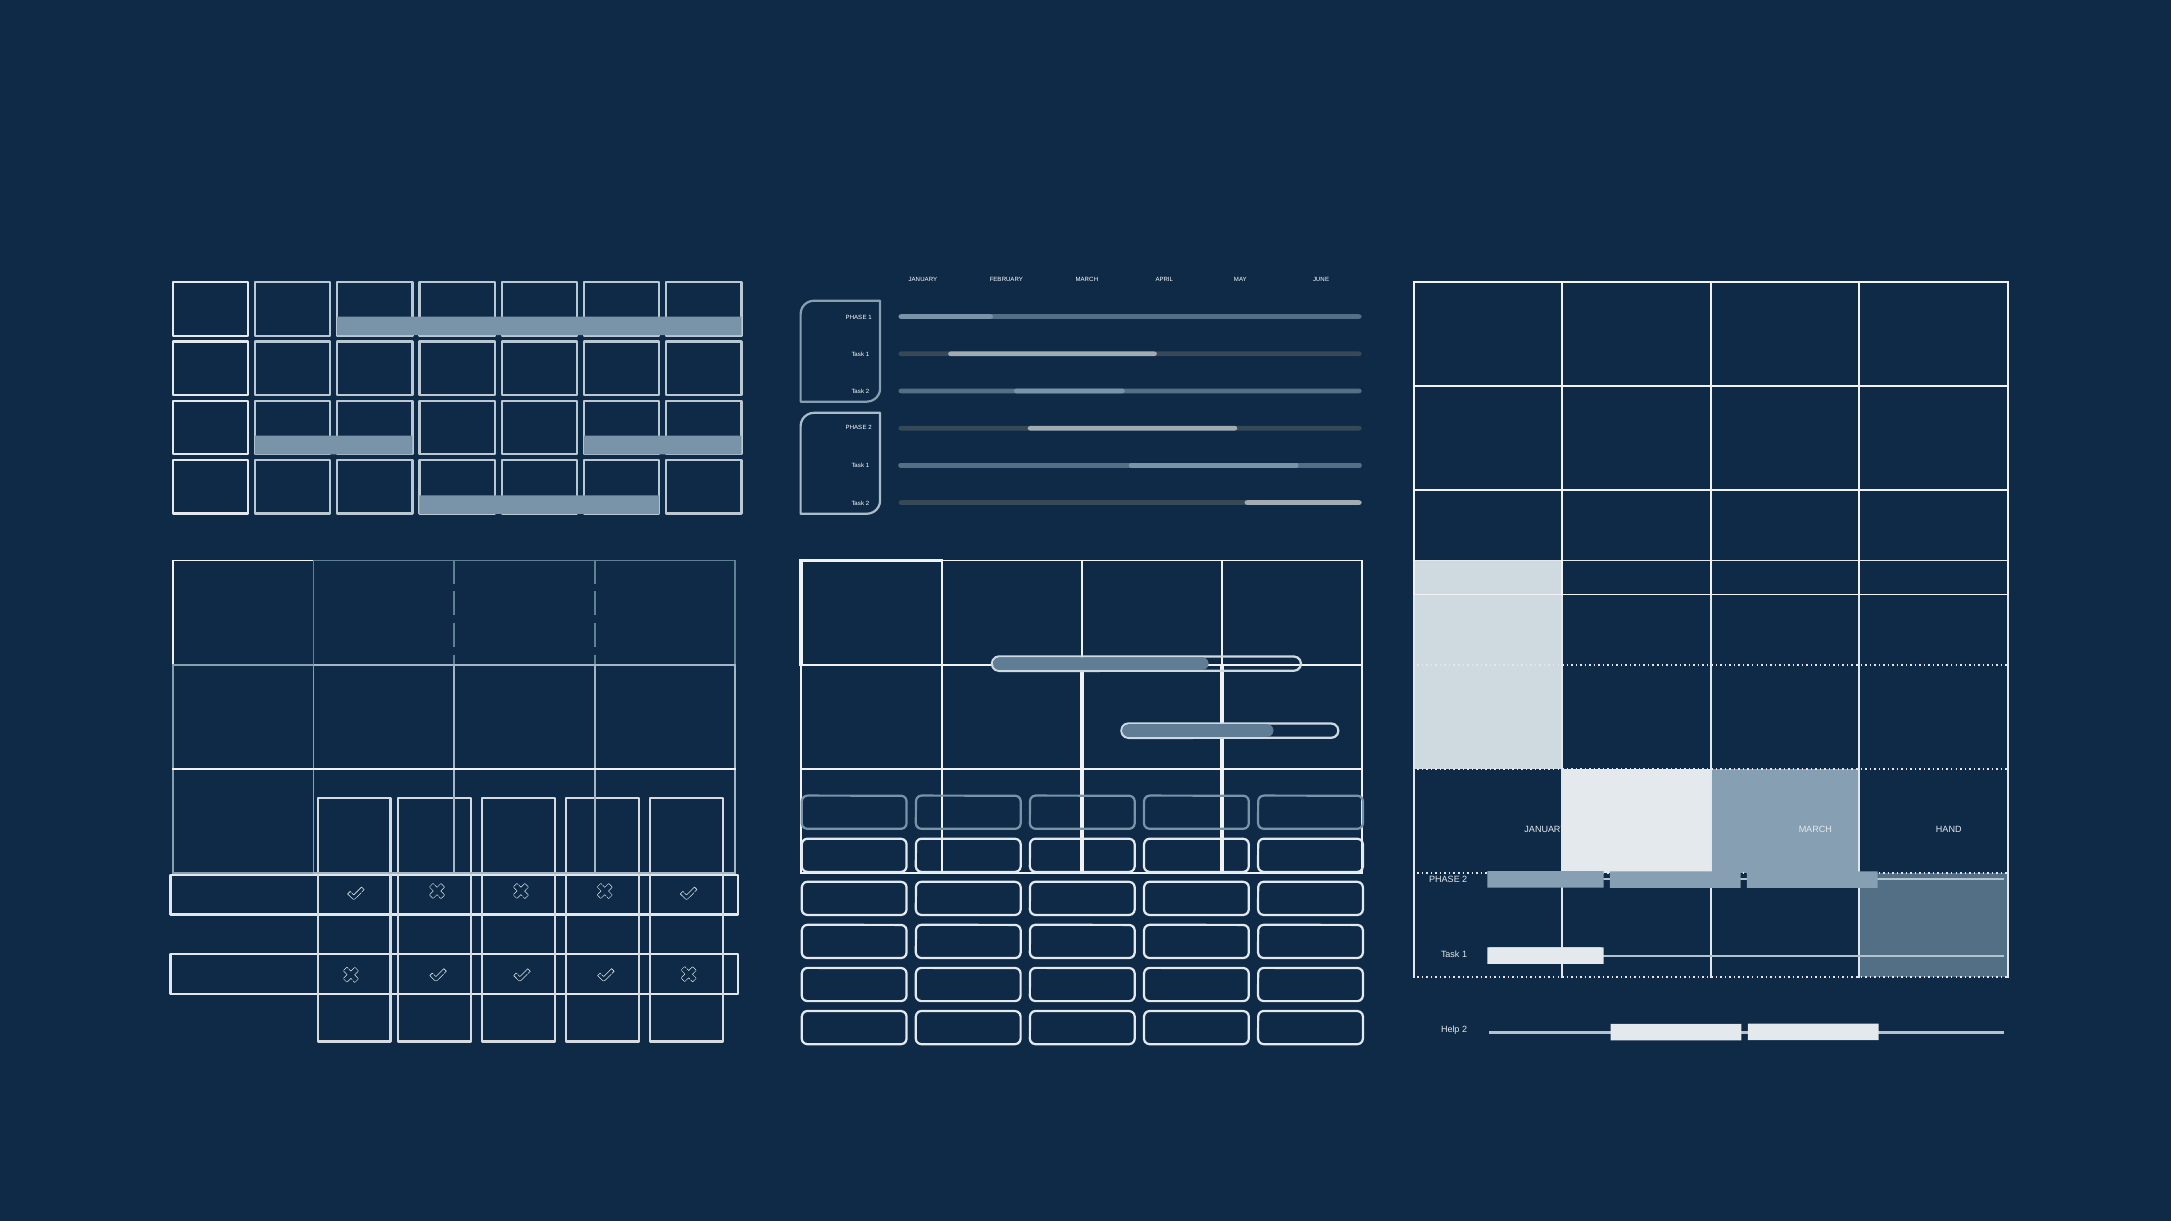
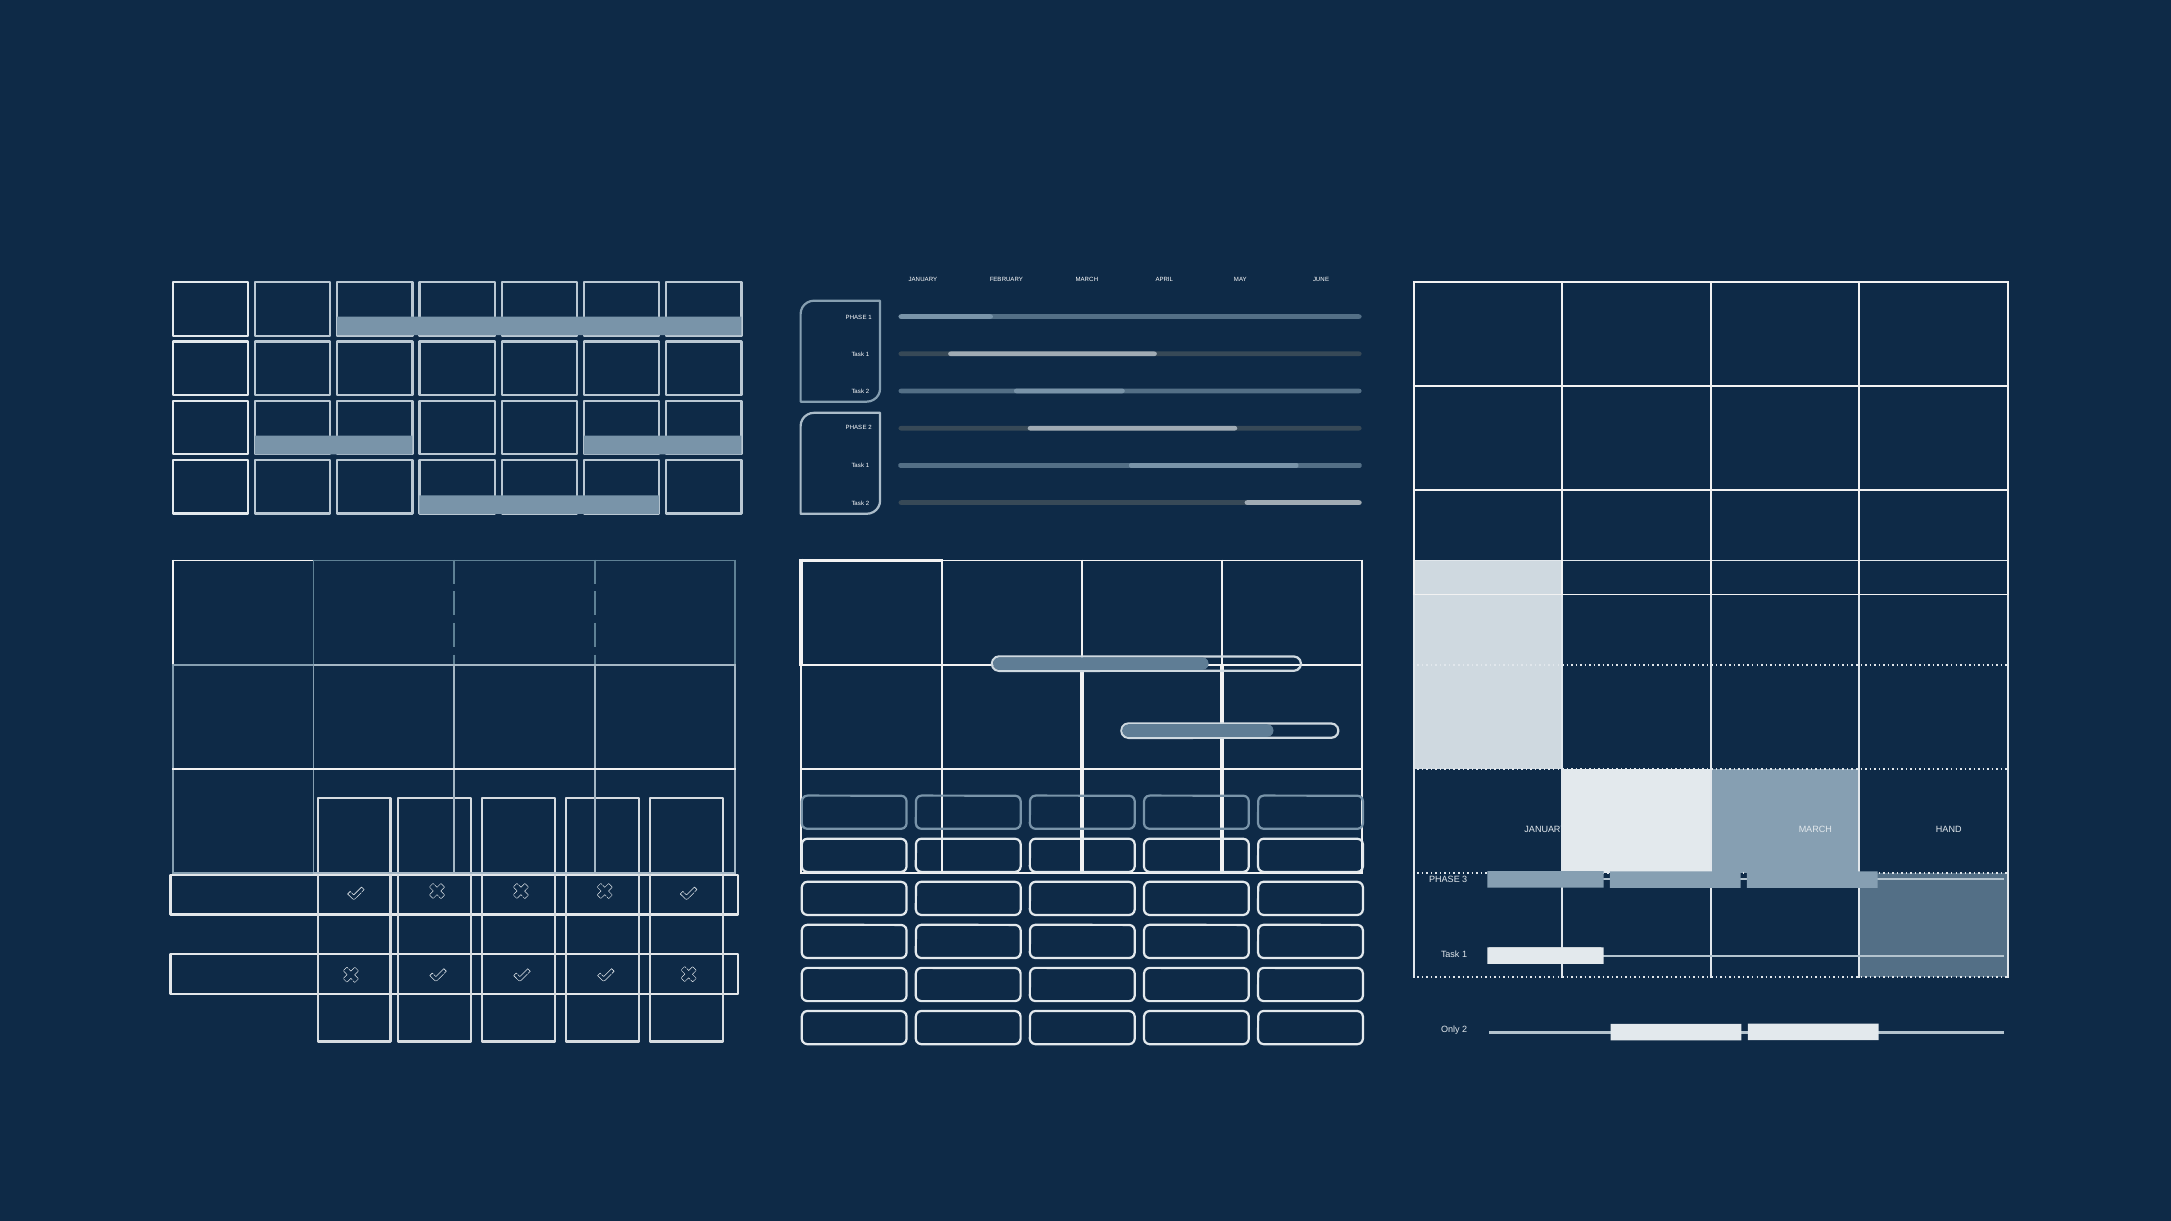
2: 2 -> 3 (1465, 880)
Help: Help -> Only (1450, 1030)
